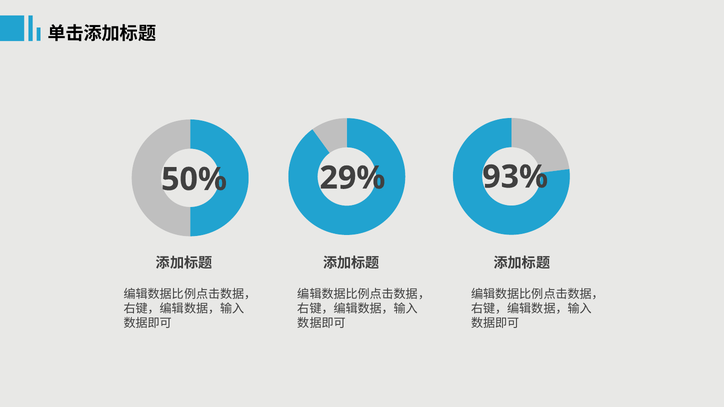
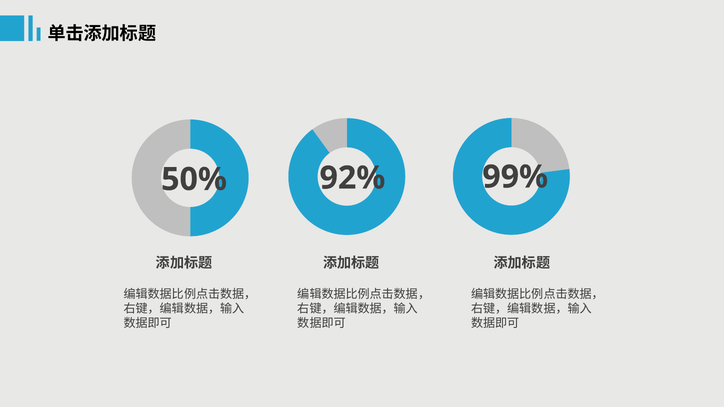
29%: 29% -> 92% (352, 178)
93%: 93% -> 99% (515, 177)
